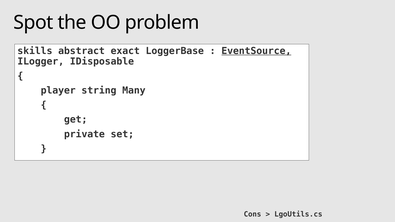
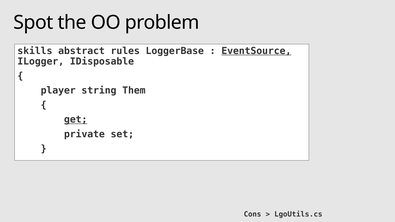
exact: exact -> rules (125, 51)
Many: Many -> Them (134, 90)
get underline: none -> present (76, 120)
